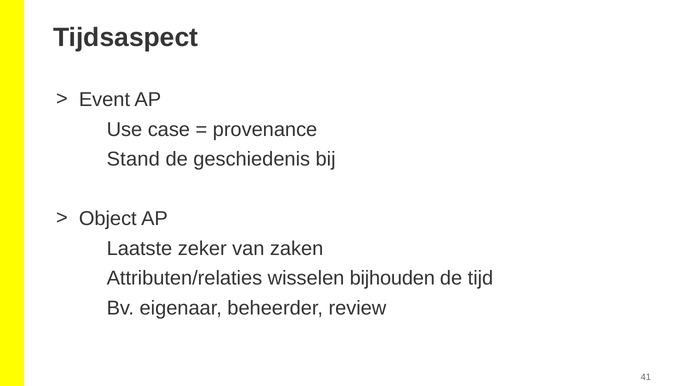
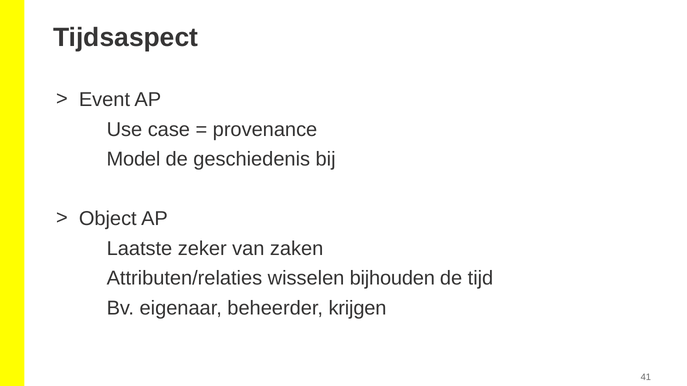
Stand: Stand -> Model (133, 159)
review: review -> krijgen (357, 308)
